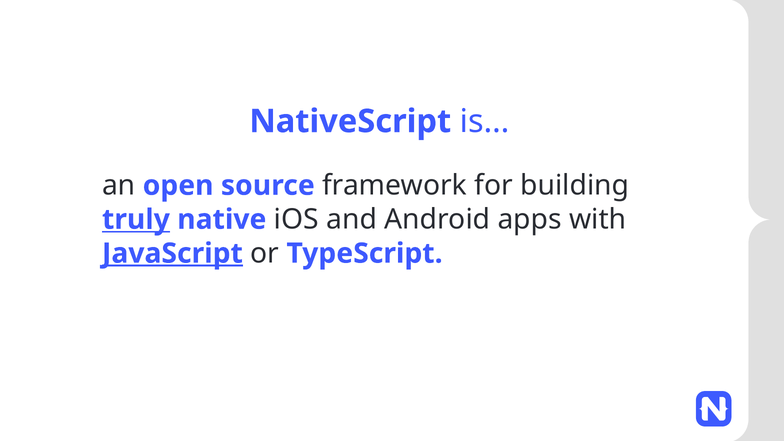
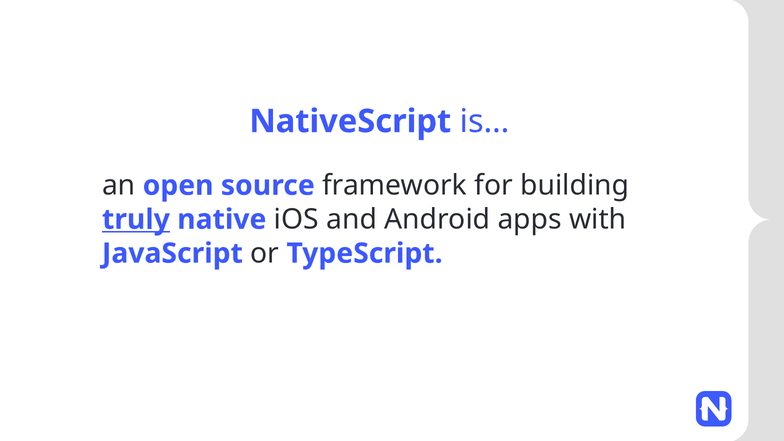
JavaScript underline: present -> none (172, 253)
